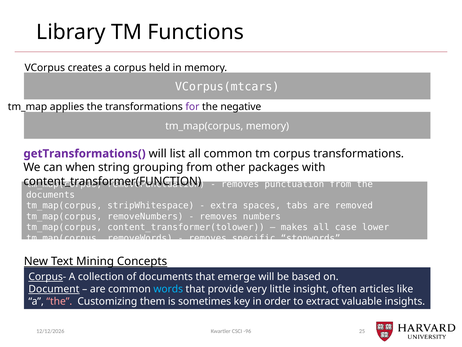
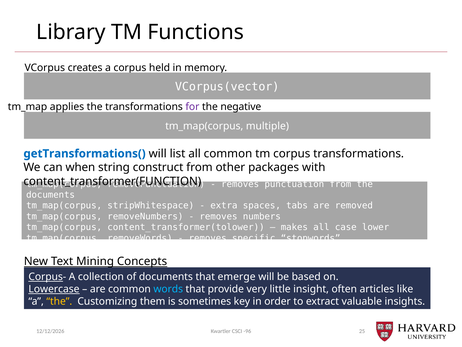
VCorpus(mtcars: VCorpus(mtcars -> VCorpus(vector (227, 87)
tm_map(corpus memory: memory -> multiple (267, 126)
getTransformations( colour: purple -> blue (85, 153)
grouping: grouping -> construct (158, 167)
Document: Document -> Lowercase (54, 289)
the colour: pink -> yellow (59, 301)
